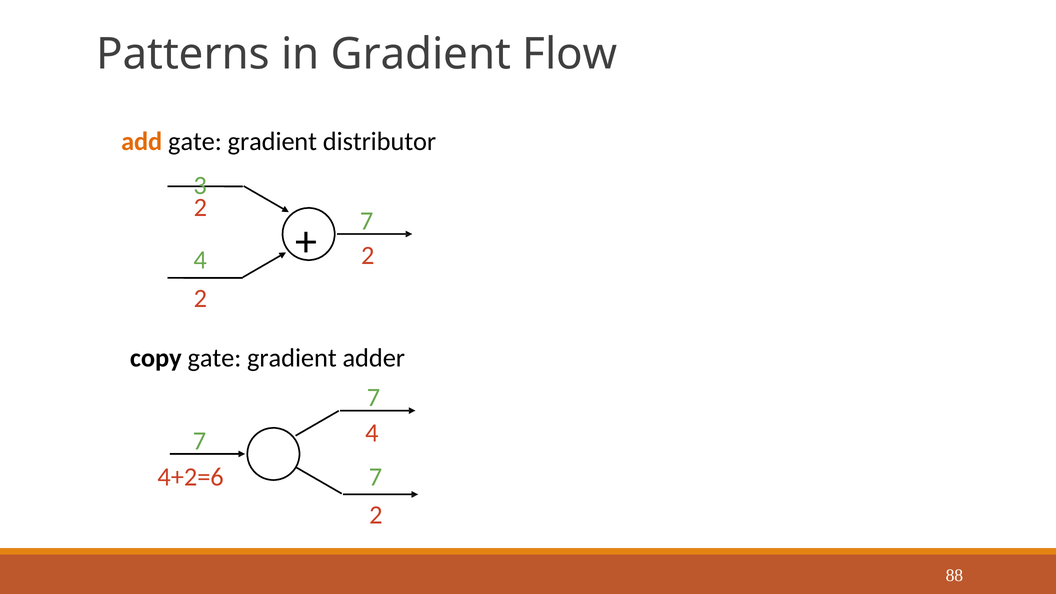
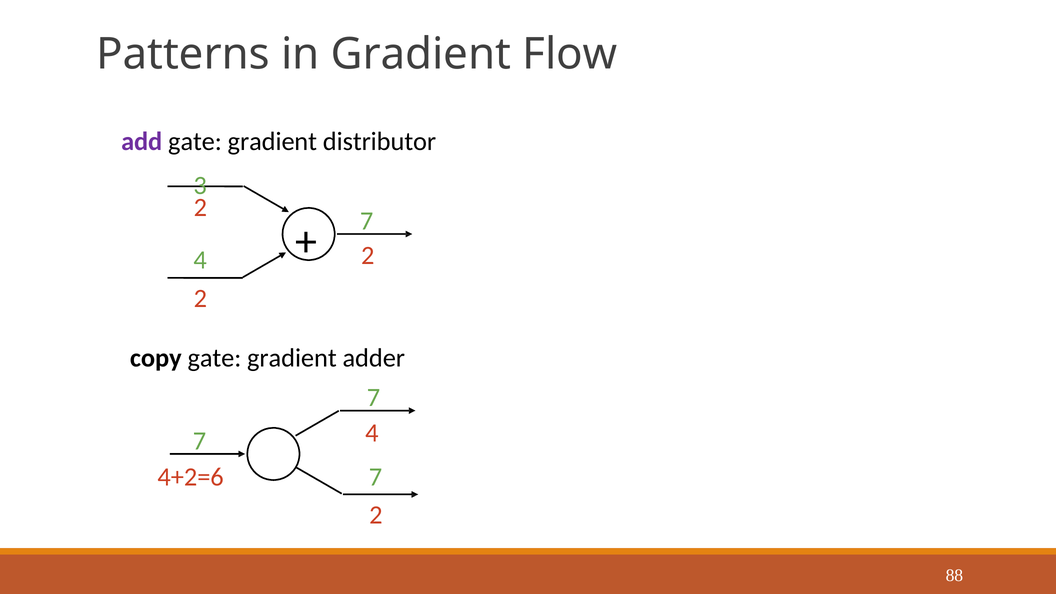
add colour: orange -> purple (142, 142)
